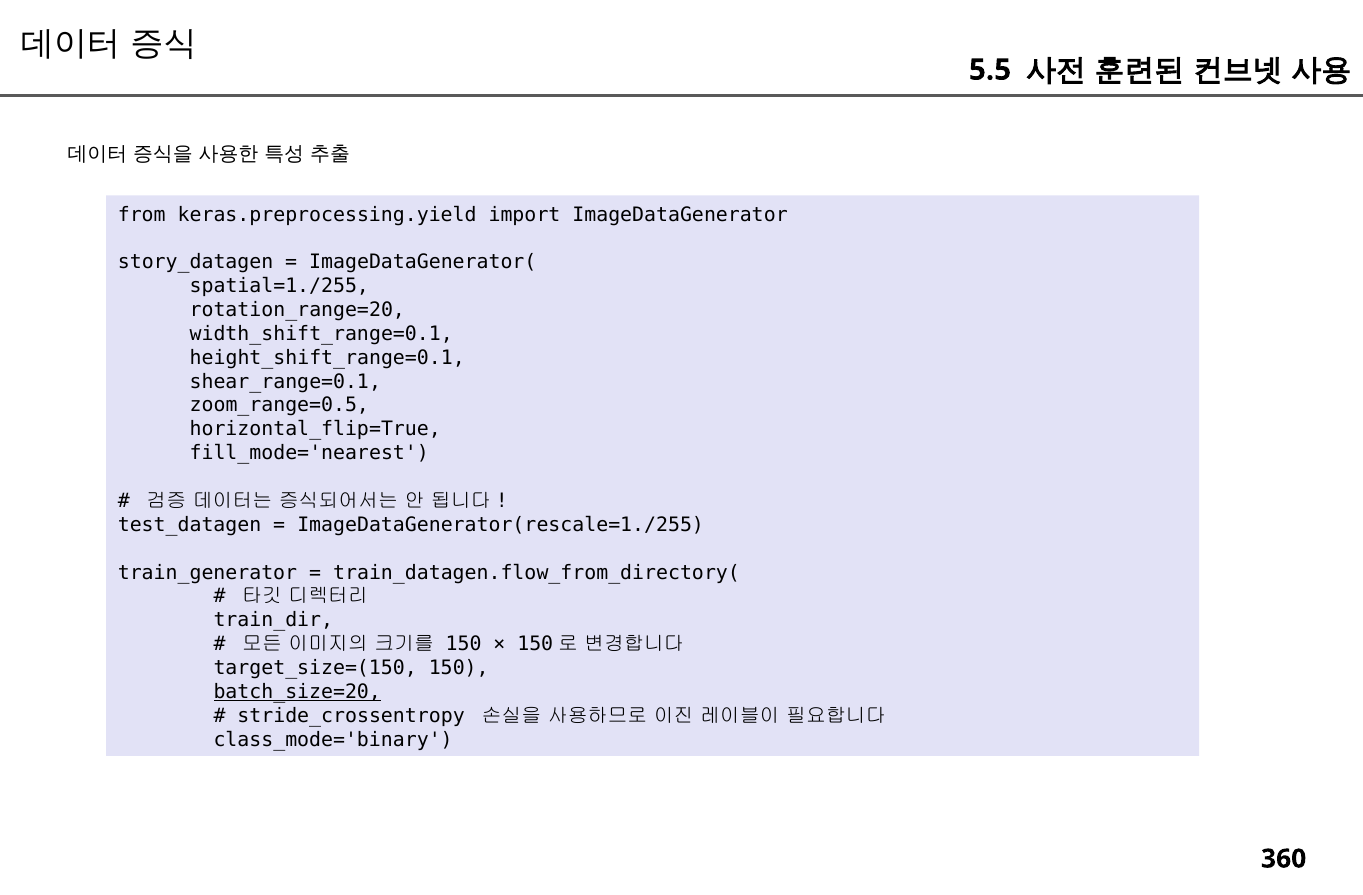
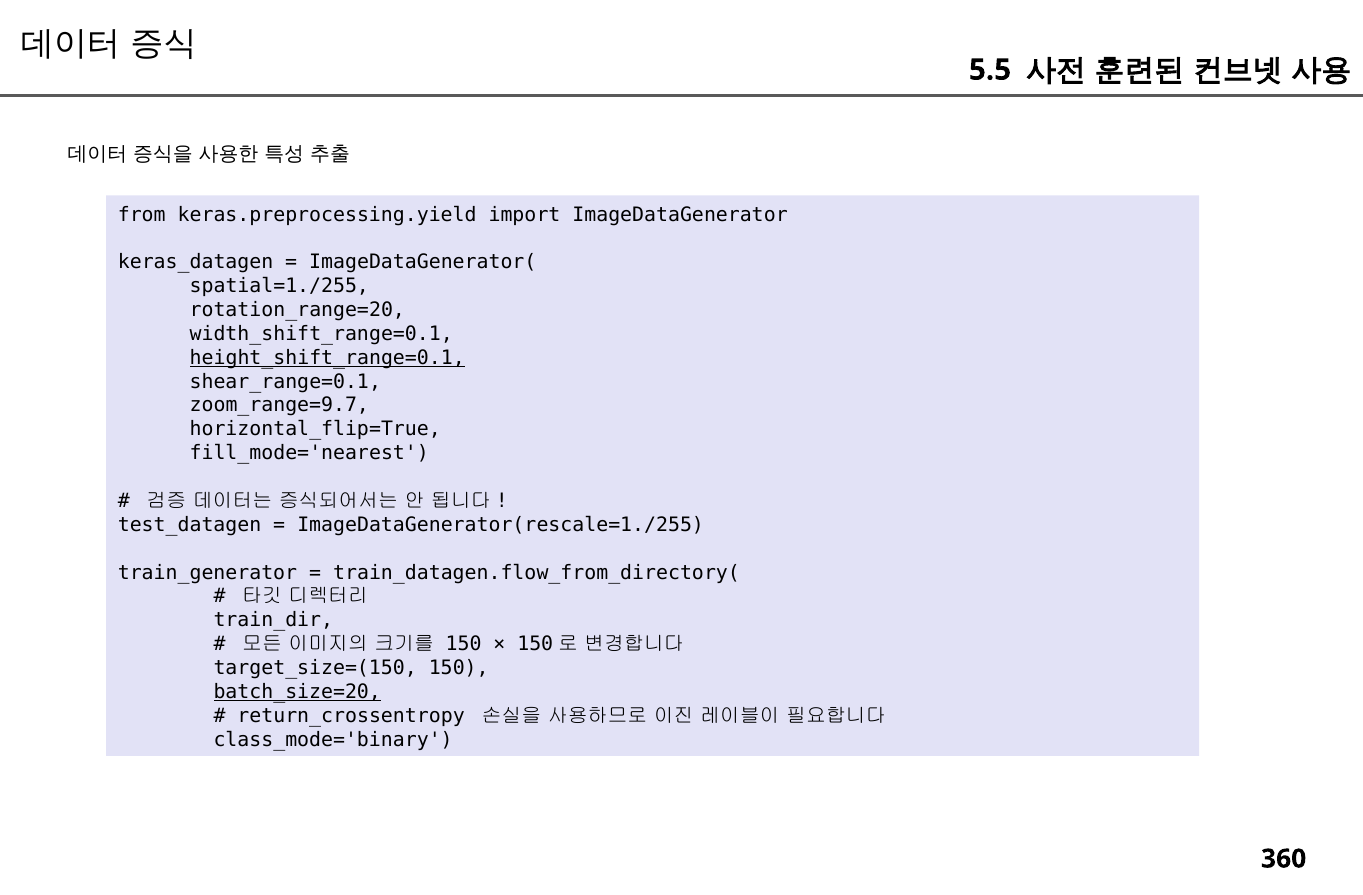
story_datagen: story_datagen -> keras_datagen (196, 262)
height_shift_range=0.1 underline: none -> present (327, 358)
zoom_range=0.5: zoom_range=0.5 -> zoom_range=9.7 (279, 405)
stride_crossentropy: stride_crossentropy -> return_crossentropy (351, 716)
